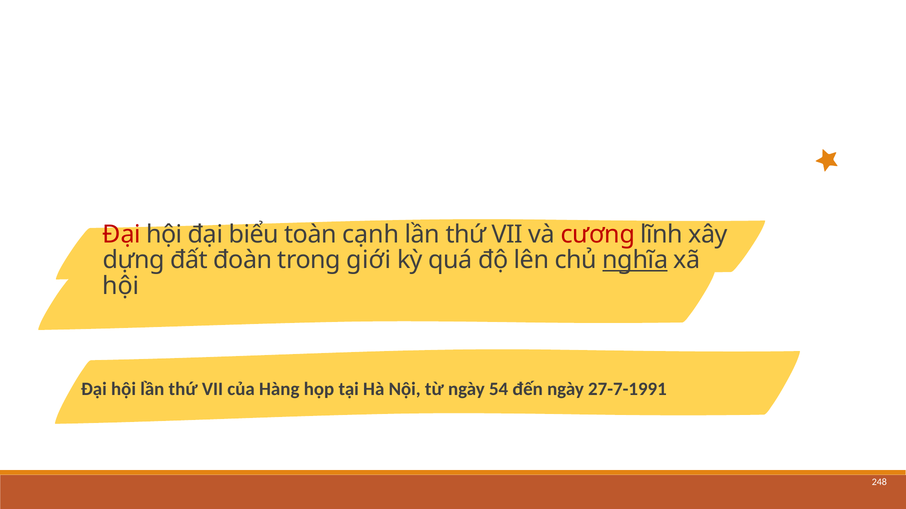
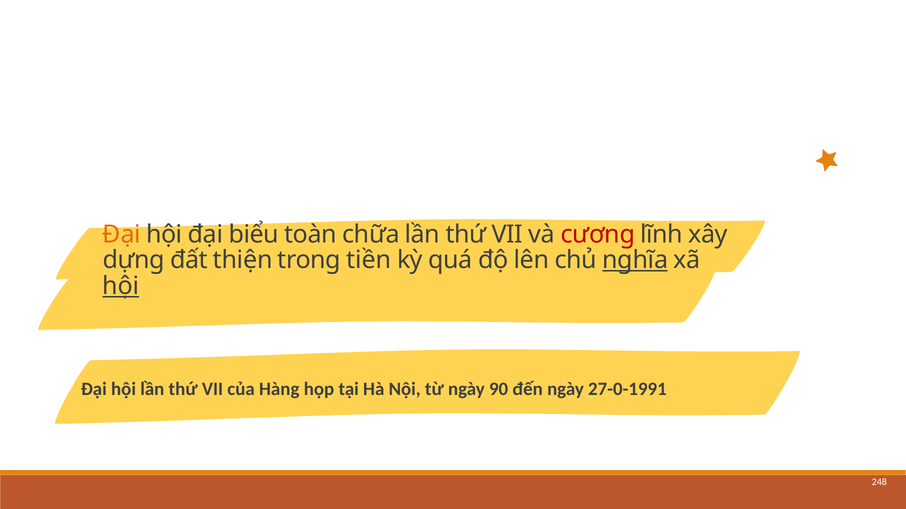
Đại colour: red -> orange (122, 235)
cạnh: cạnh -> chữa (371, 235)
đoàn: đoàn -> thiện (243, 260)
giới: giới -> tiền (369, 260)
hội underline: none -> present (121, 286)
54: 54 -> 90 (499, 390)
27-7-1991: 27-7-1991 -> 27-0-1991 (627, 390)
